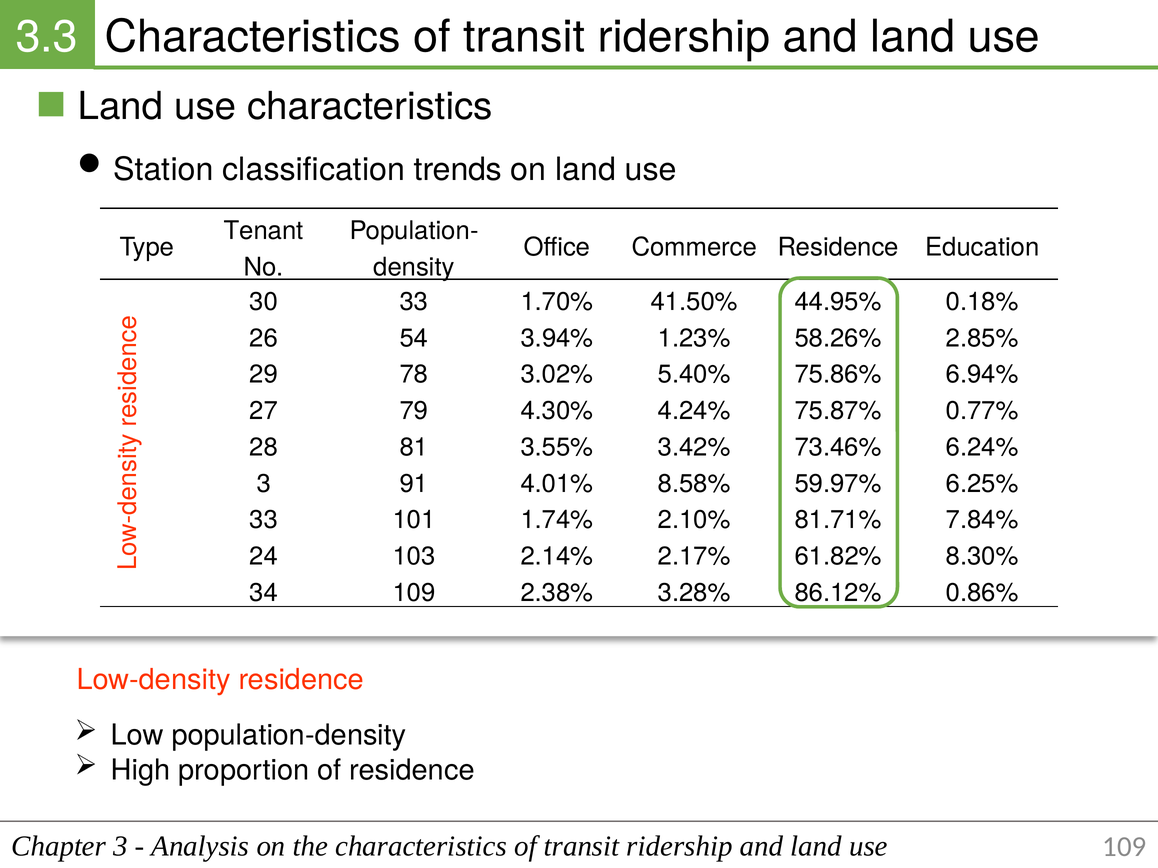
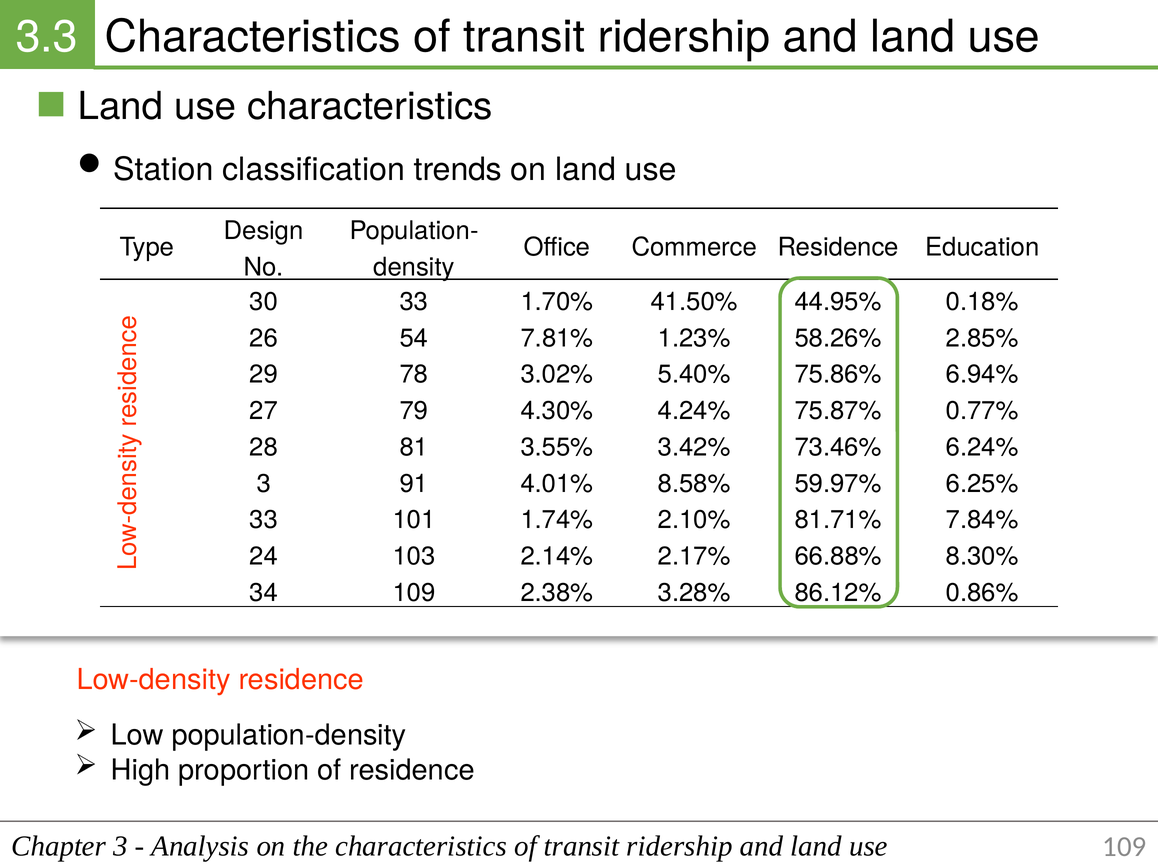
Tenant: Tenant -> Design (264, 231)
3.94%: 3.94% -> 7.81% (557, 338)
61.82%: 61.82% -> 66.88% (838, 557)
